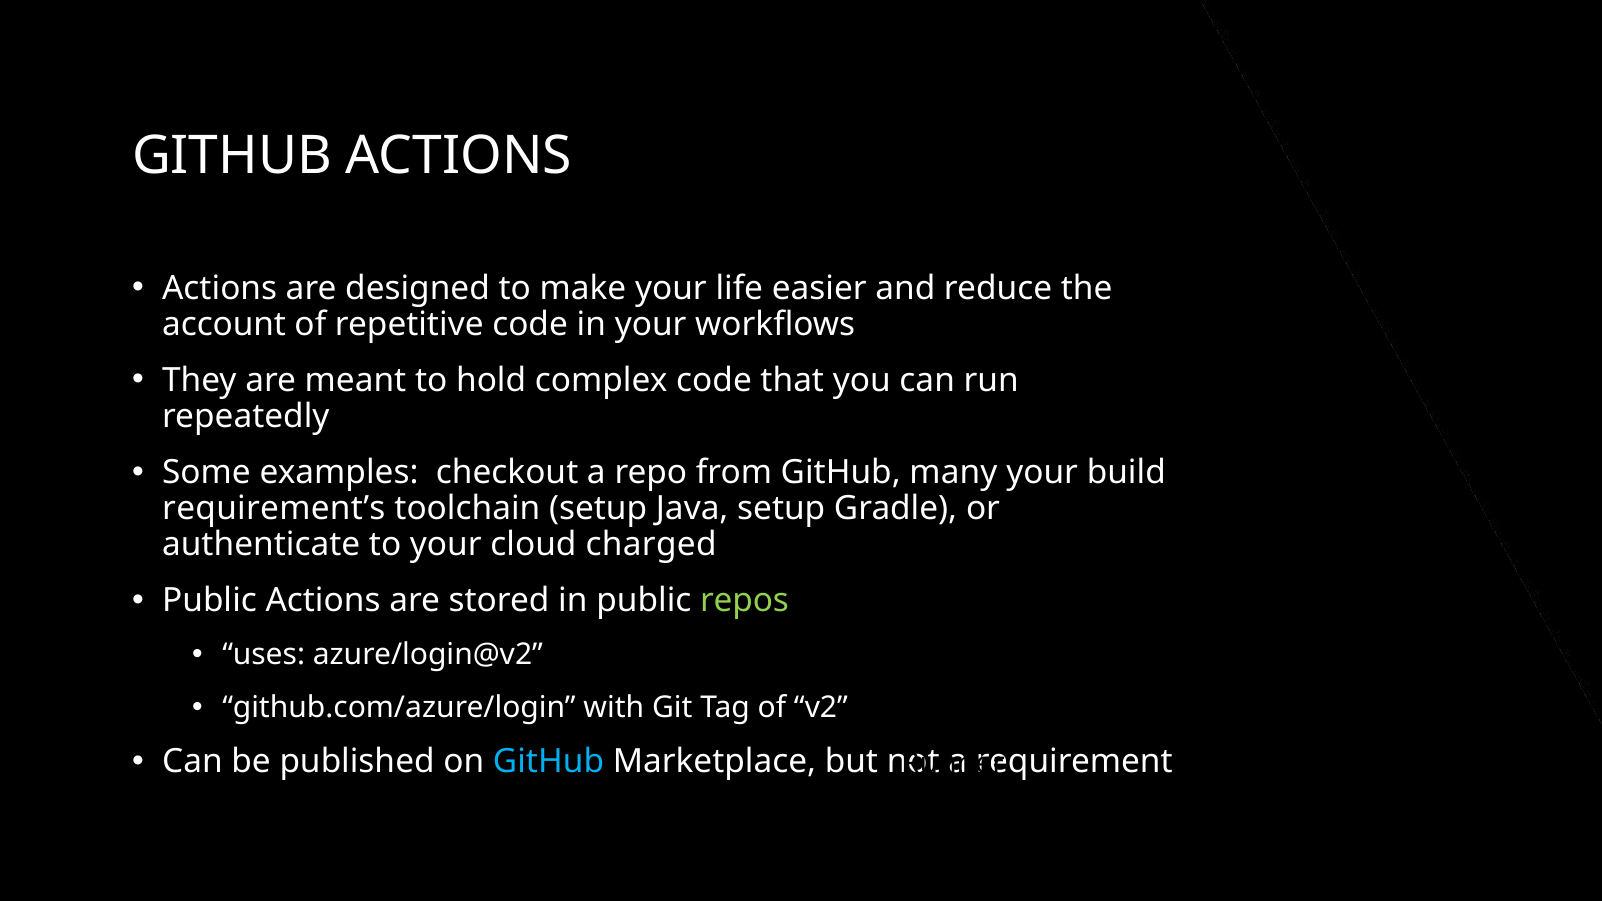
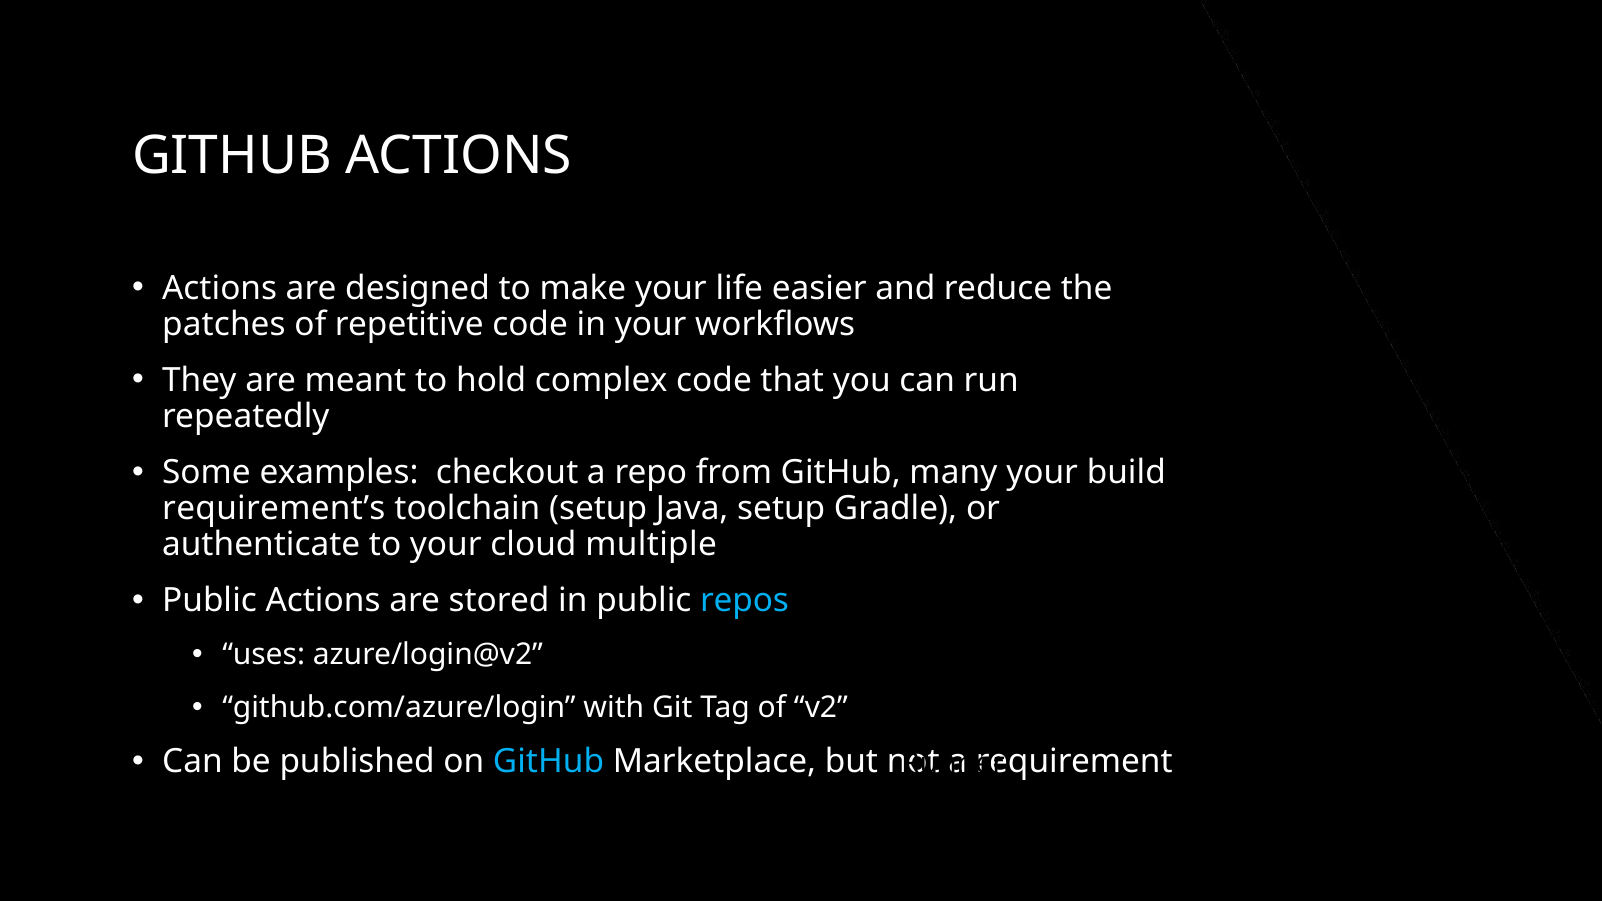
account: account -> patches (224, 324)
charged: charged -> multiple (651, 545)
repos colour: light green -> light blue (744, 601)
